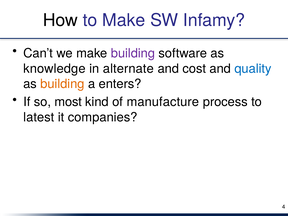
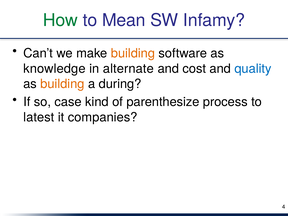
How colour: black -> green (60, 20)
to Make: Make -> Mean (124, 20)
building colour: purple -> orange (133, 53)
enters: enters -> during (120, 84)
most: most -> case (68, 102)
manufacture: manufacture -> parenthesize (163, 102)
